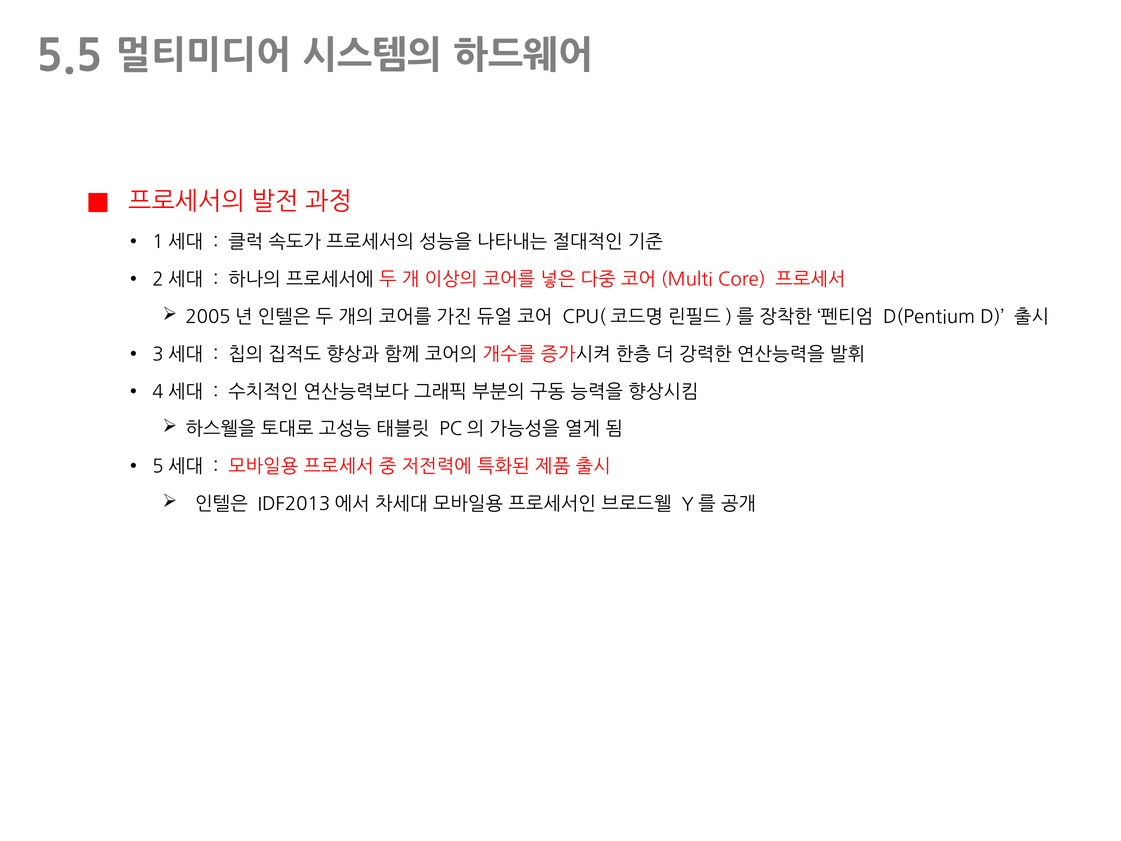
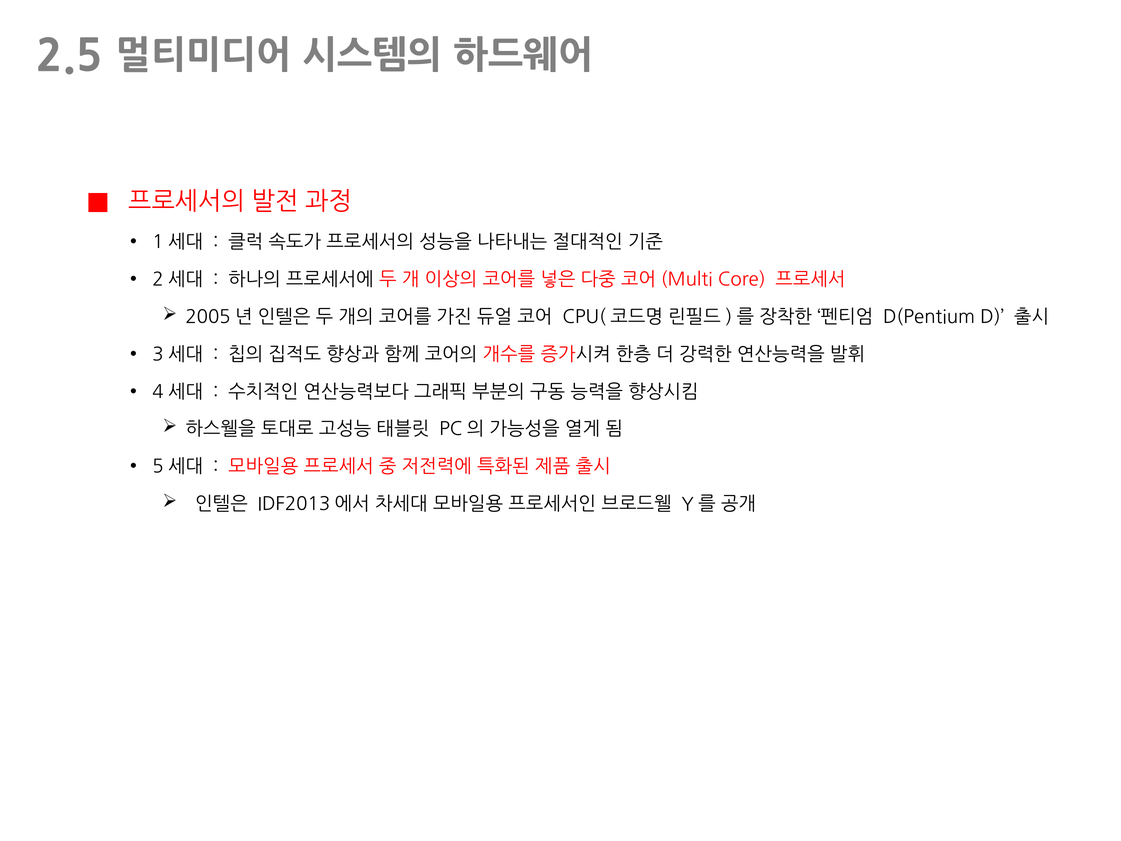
5.5: 5.5 -> 2.5 (69, 57)
